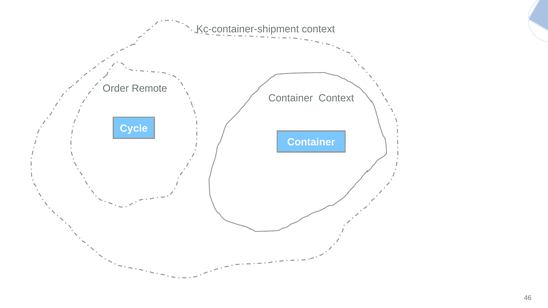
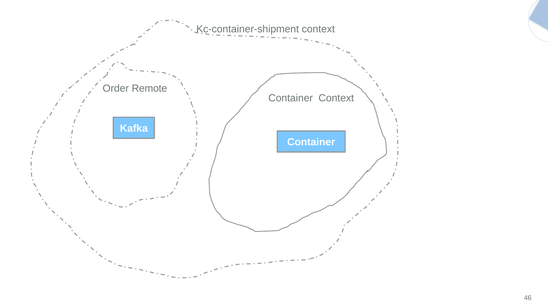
Cycle: Cycle -> Kafka (134, 129)
